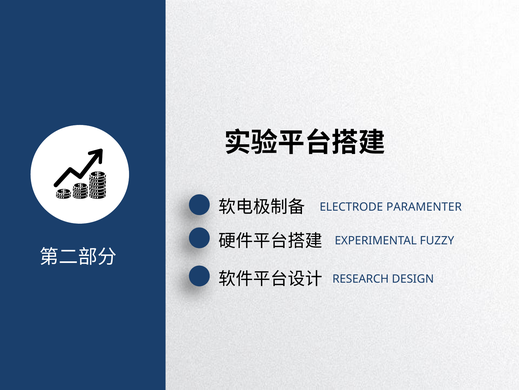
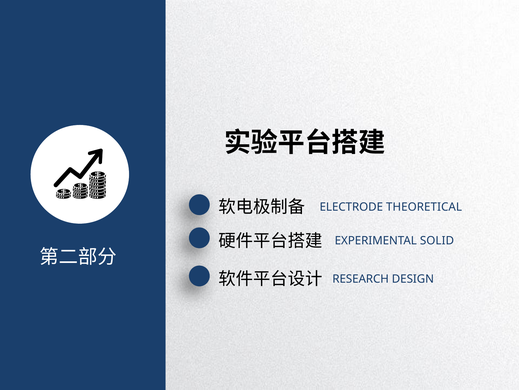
PARAMENTER: PARAMENTER -> THEORETICAL (424, 206)
FUZZY: FUZZY -> SOLID (437, 240)
